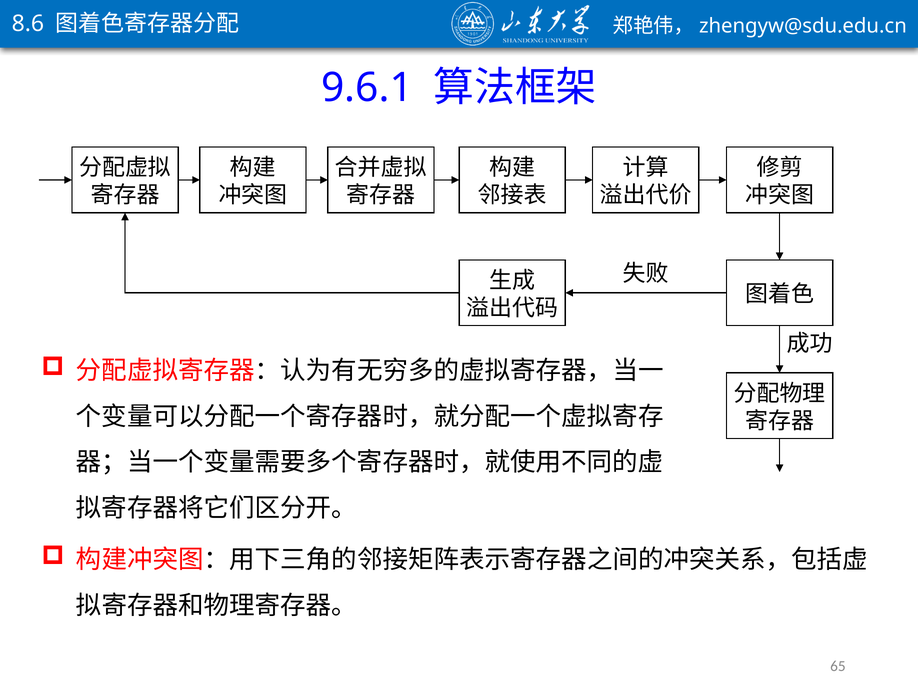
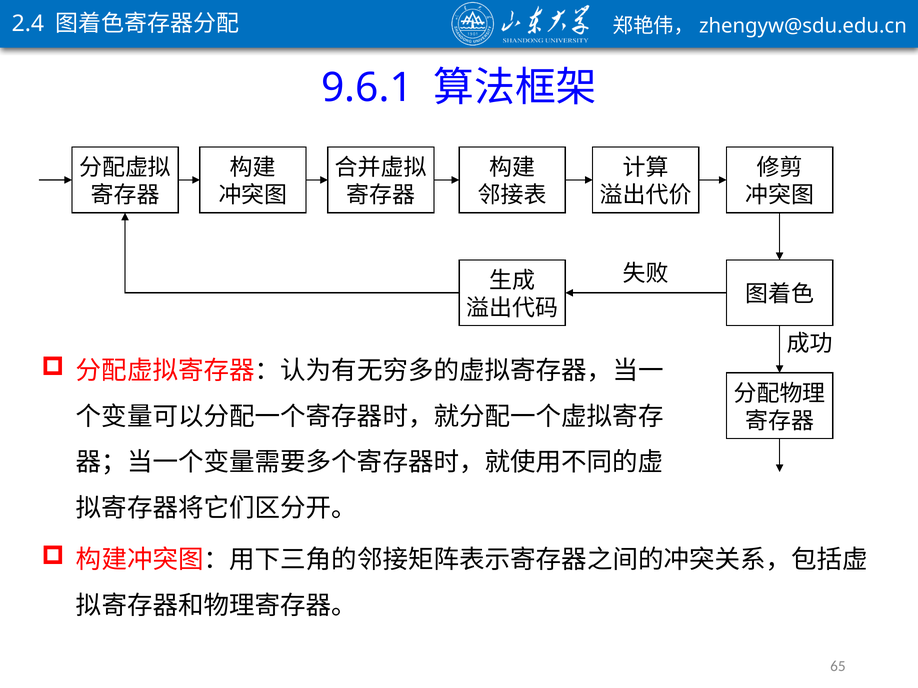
8.6: 8.6 -> 2.4 (28, 23)
